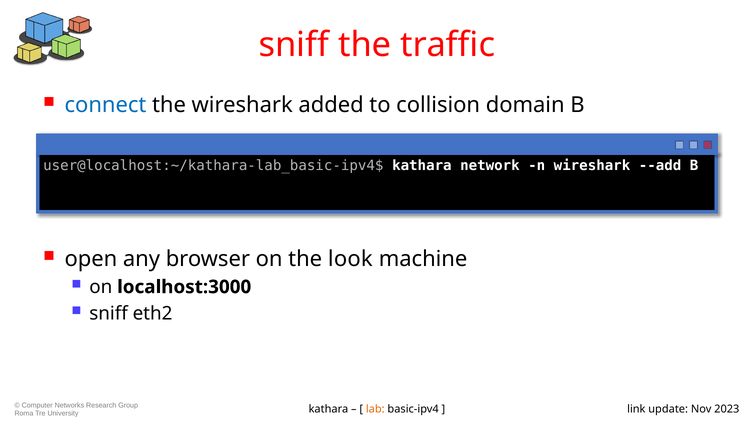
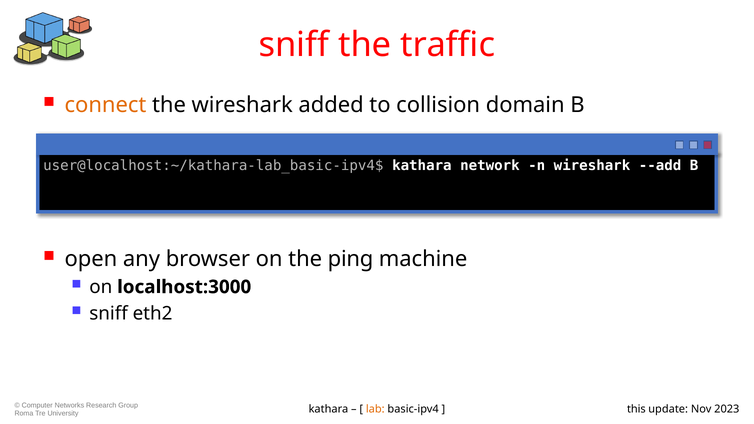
connect colour: blue -> orange (105, 105)
look: look -> ping (351, 259)
link: link -> this (636, 409)
